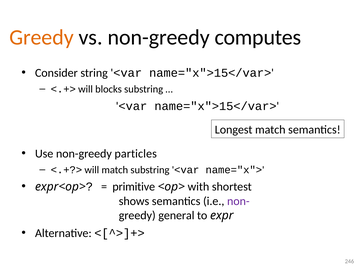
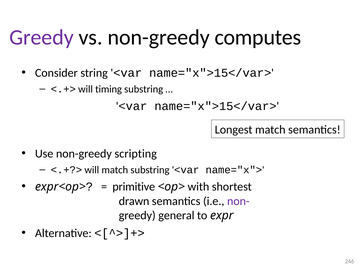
Greedy colour: orange -> purple (42, 37)
blocks: blocks -> timing (109, 89)
particles: particles -> scripting (136, 153)
shows: shows -> drawn (134, 201)
